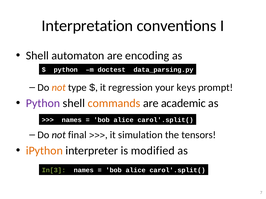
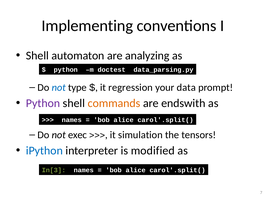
Interpretation: Interpretation -> Implementing (87, 26)
encoding: encoding -> analyzing (147, 56)
not colour: orange -> blue (59, 88)
keys: keys -> data (186, 88)
academic: academic -> endswith (183, 103)
final: final -> exec (77, 135)
iPython colour: orange -> blue (44, 151)
